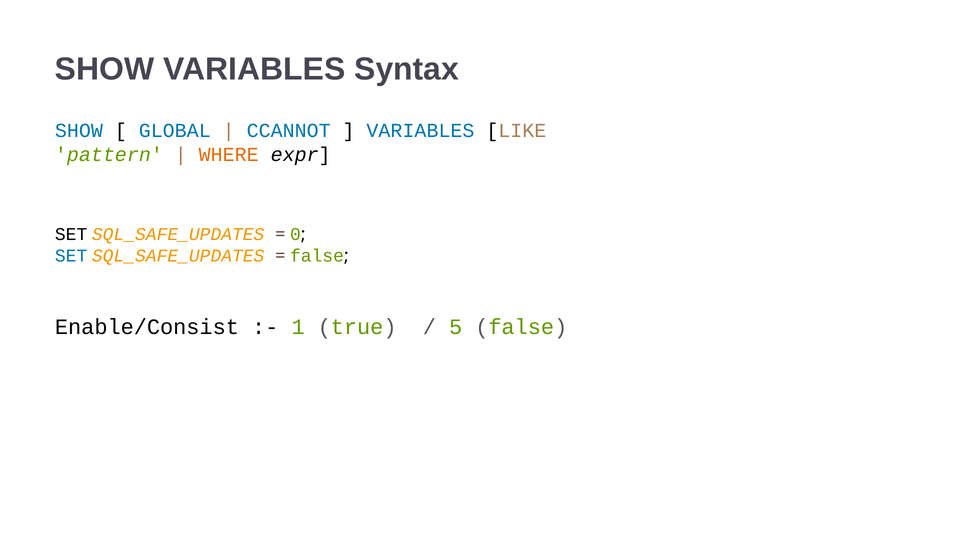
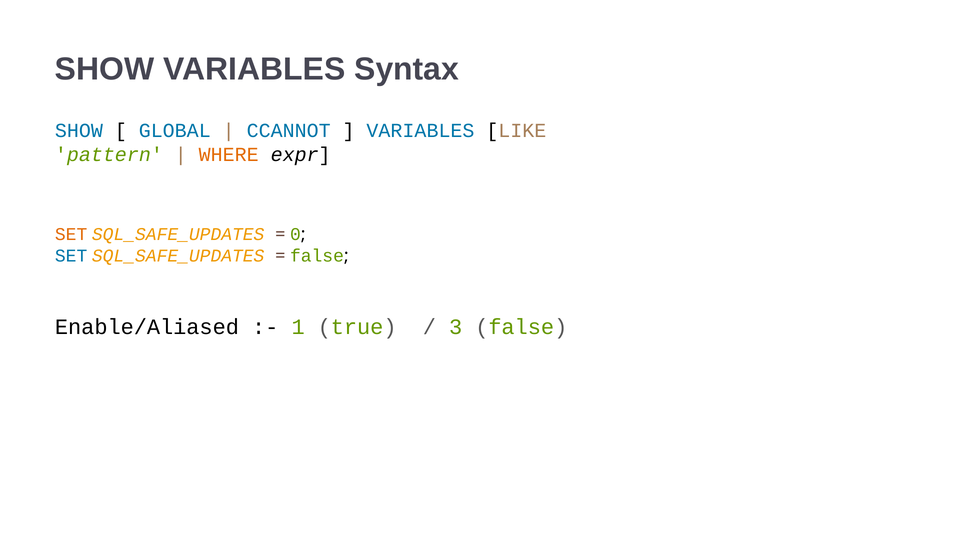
SET colour: black -> orange (71, 234)
Enable/Consist: Enable/Consist -> Enable/Aliased (147, 327)
5: 5 -> 3 (456, 327)
